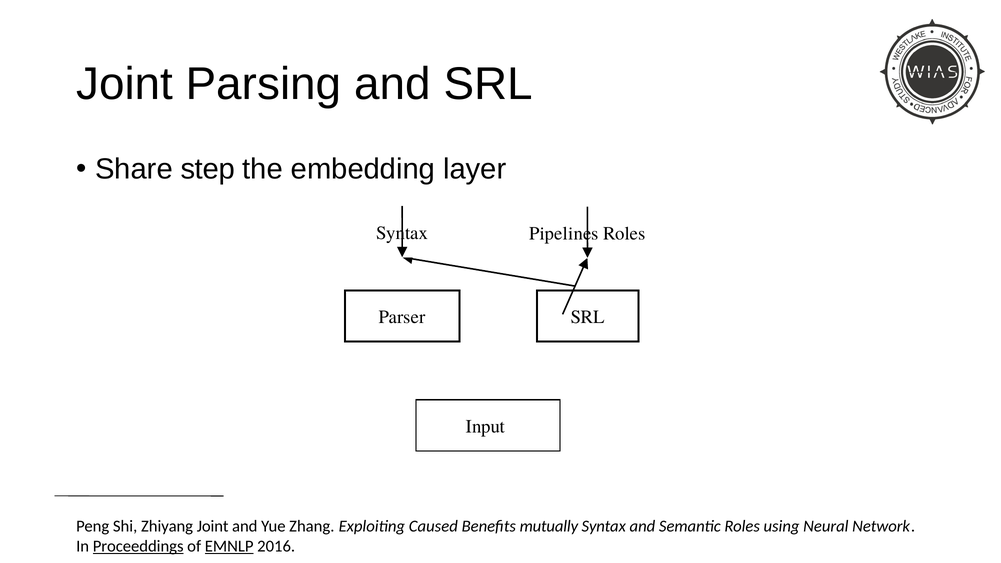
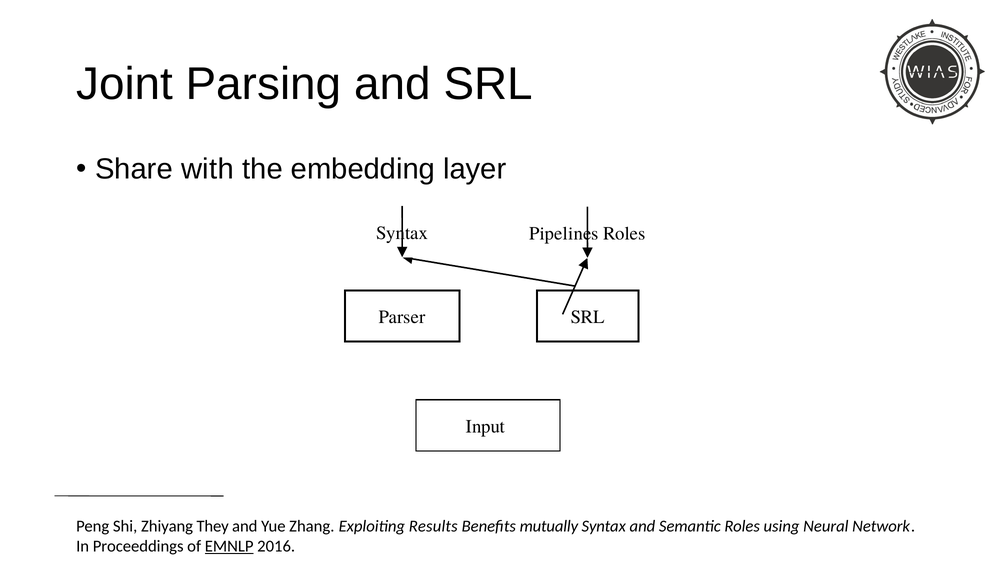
step: step -> with (207, 169)
Zhiyang Joint: Joint -> They (213, 526)
Caused: Caused -> Results (433, 526)
Proceeddings underline: present -> none (138, 546)
